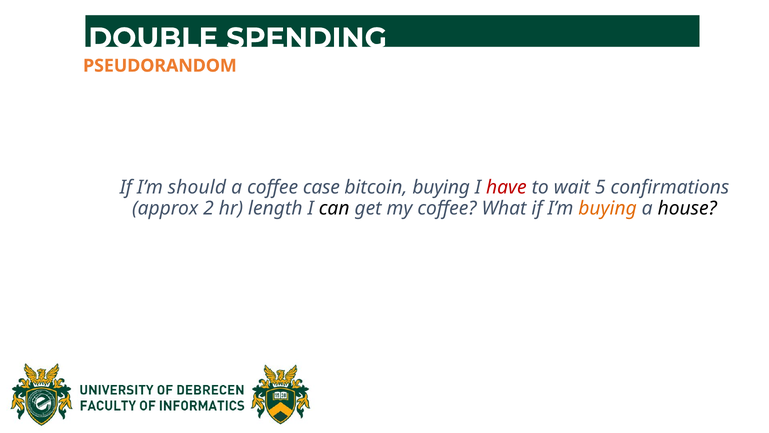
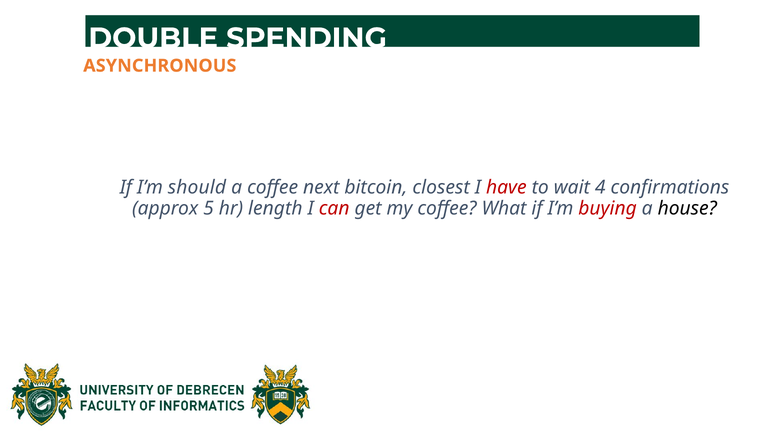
PSEUDORANDOM: PSEUDORANDOM -> ASYNCHRONOUS (160, 66)
case: case -> next (321, 187)
bitcoin buying: buying -> closest (441, 187)
5: 5 -> 4 (600, 187)
2: 2 -> 5 (208, 208)
can colour: black -> red (334, 208)
buying colour: orange -> red (608, 208)
